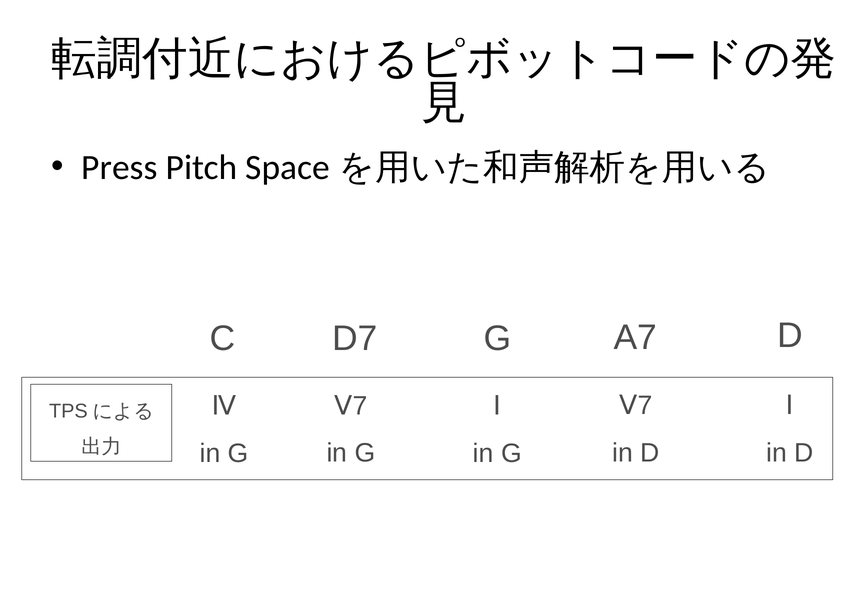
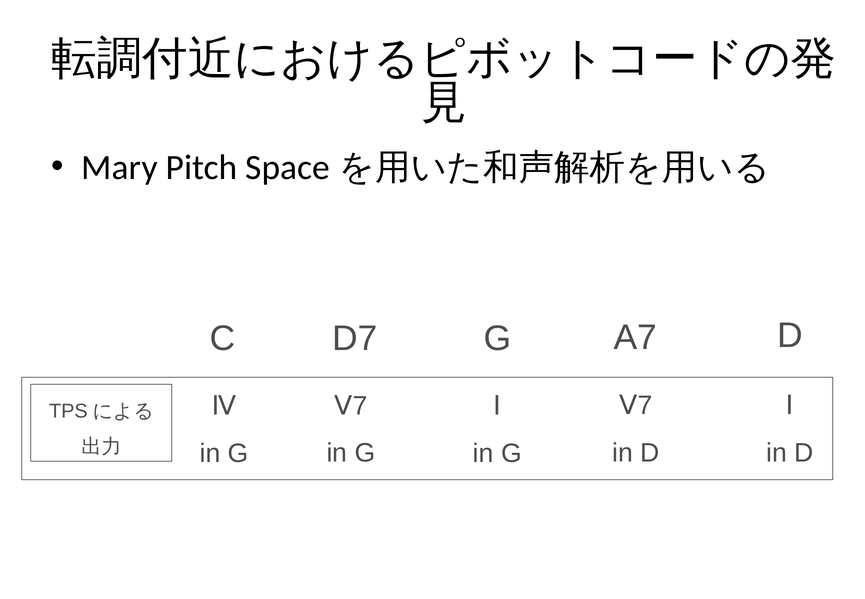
Press: Press -> Mary (119, 167)
